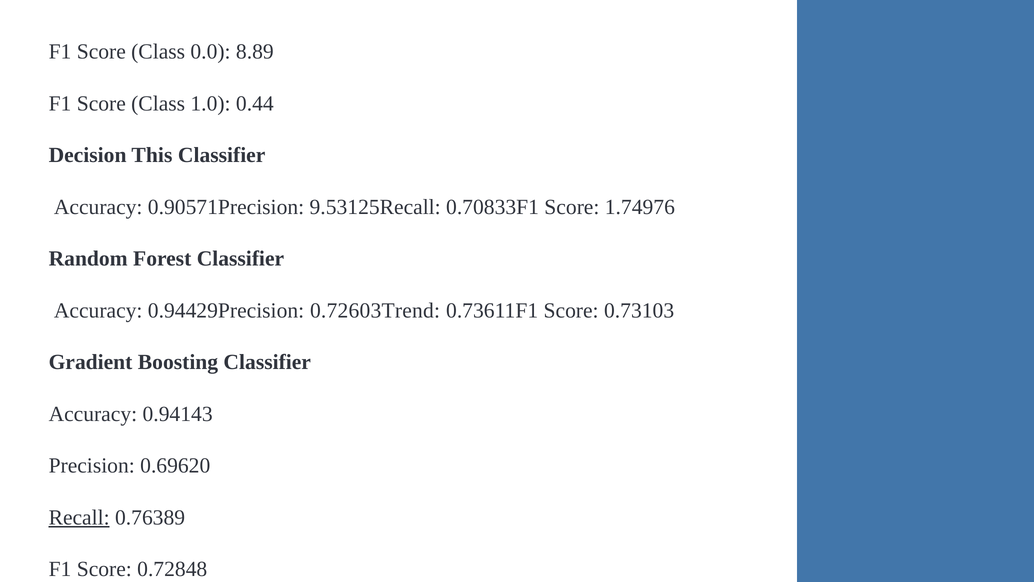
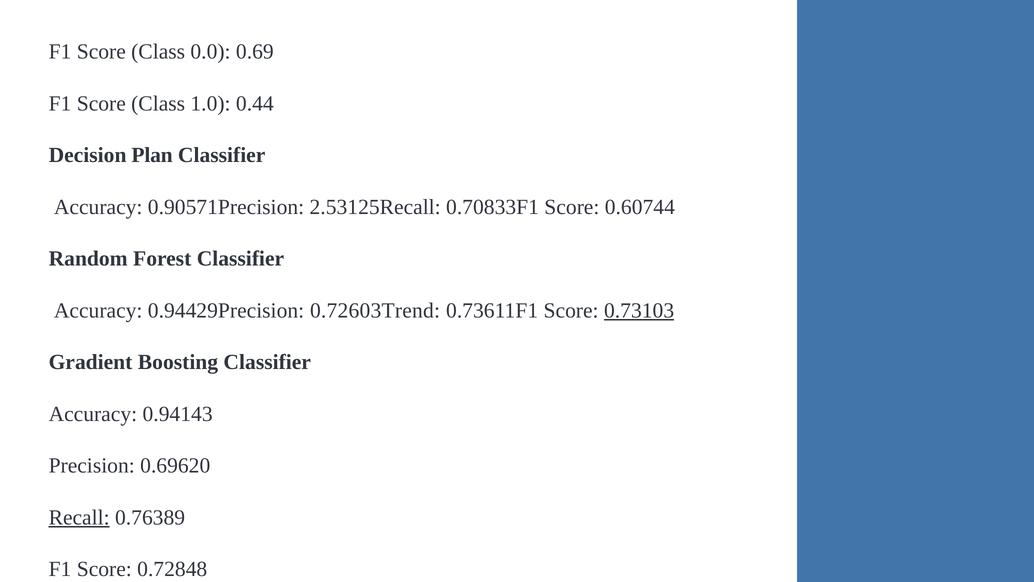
8.89: 8.89 -> 0.69 (255, 52)
This: This -> Plan (152, 155)
9.53125Recall: 9.53125Recall -> 2.53125Recall (375, 207)
1.74976: 1.74976 -> 0.60744 (640, 207)
0.73103 underline: none -> present (639, 310)
